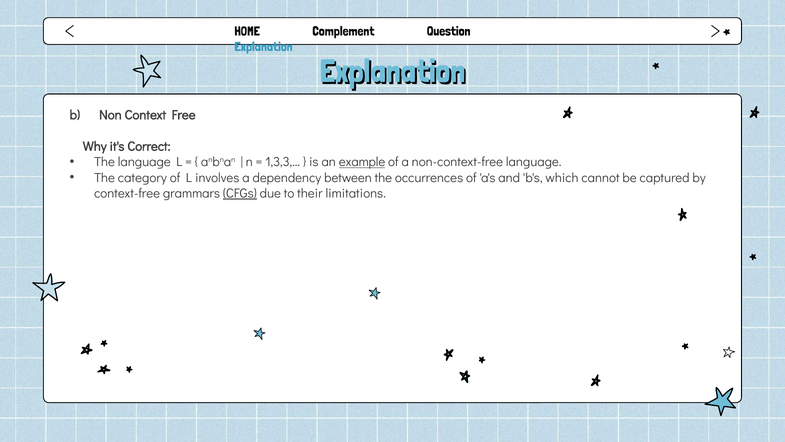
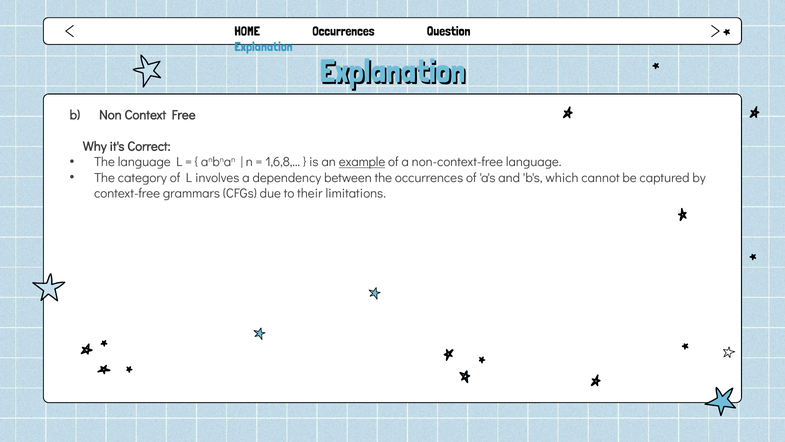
HOME Complement: Complement -> Occurrences (343, 31)
1,3,3: 1,3,3 -> 1,6,8 (283, 162)
CFGs underline: present -> none (240, 193)
